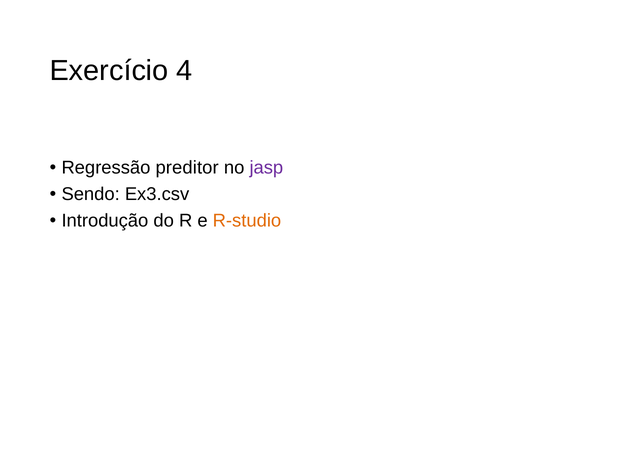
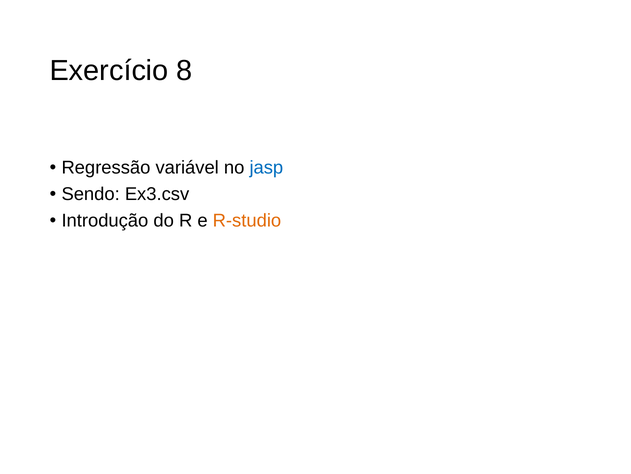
4: 4 -> 8 (185, 71)
preditor: preditor -> variável (187, 168)
jasp colour: purple -> blue (266, 168)
